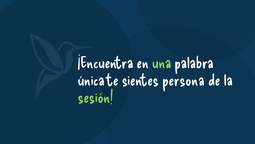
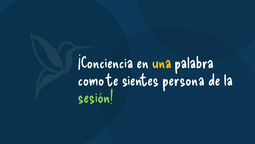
¡Encuentra: ¡Encuentra -> ¡Conciencia (106, 63)
una colour: light green -> yellow (162, 63)
única: única -> como (91, 80)
